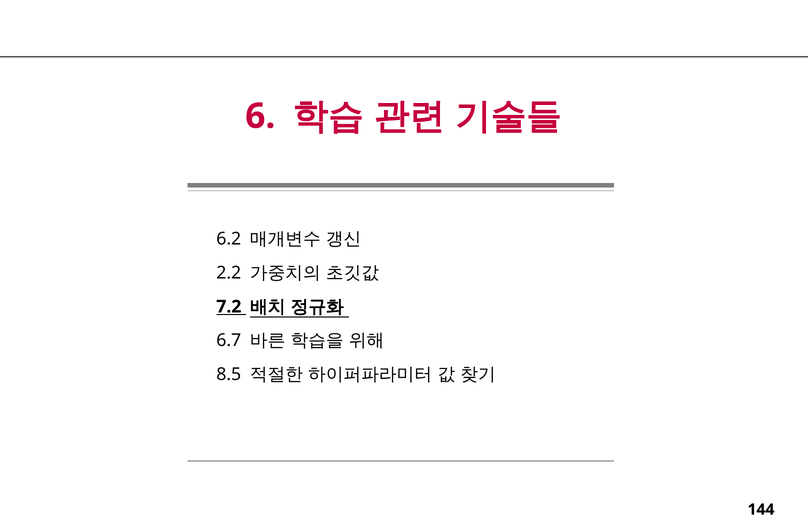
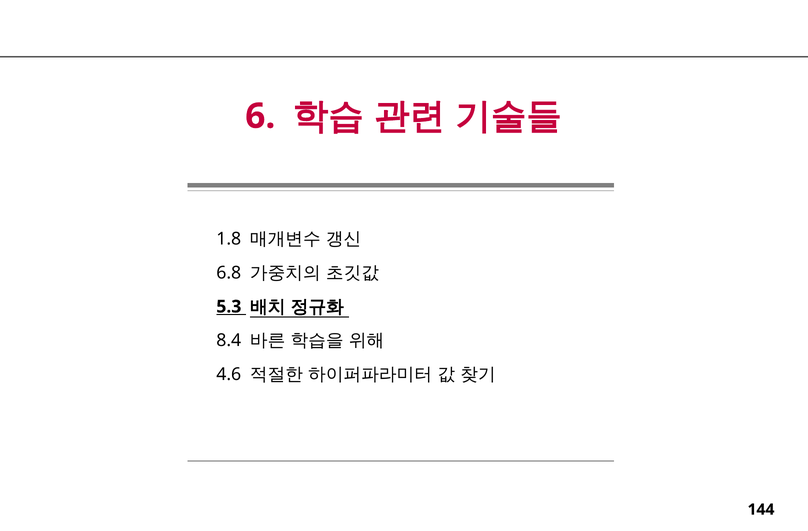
6.2: 6.2 -> 1.8 (229, 239)
2.2: 2.2 -> 6.8 (229, 273)
7.2: 7.2 -> 5.3 (229, 306)
6.7: 6.7 -> 8.4 (229, 340)
8.5: 8.5 -> 4.6 (229, 374)
